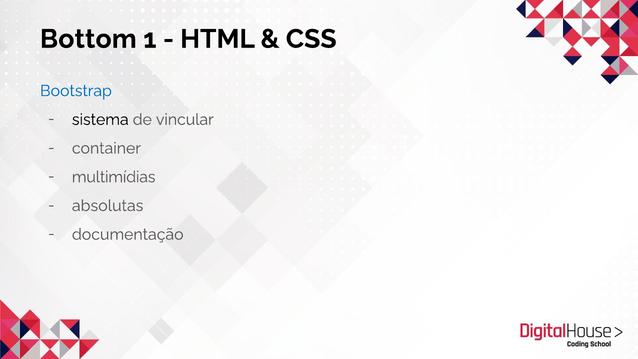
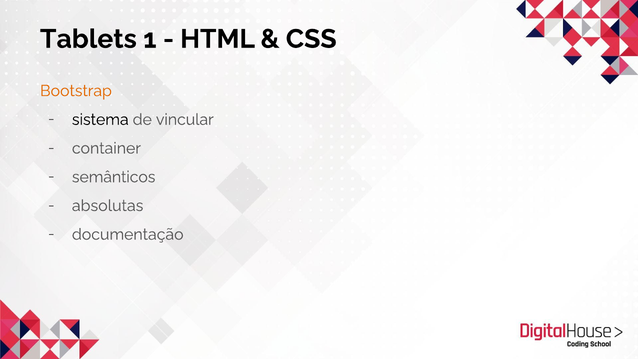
Bottom: Bottom -> Tablets (88, 39)
Bootstrap colour: blue -> orange (76, 91)
multimídias: multimídias -> semânticos (114, 177)
